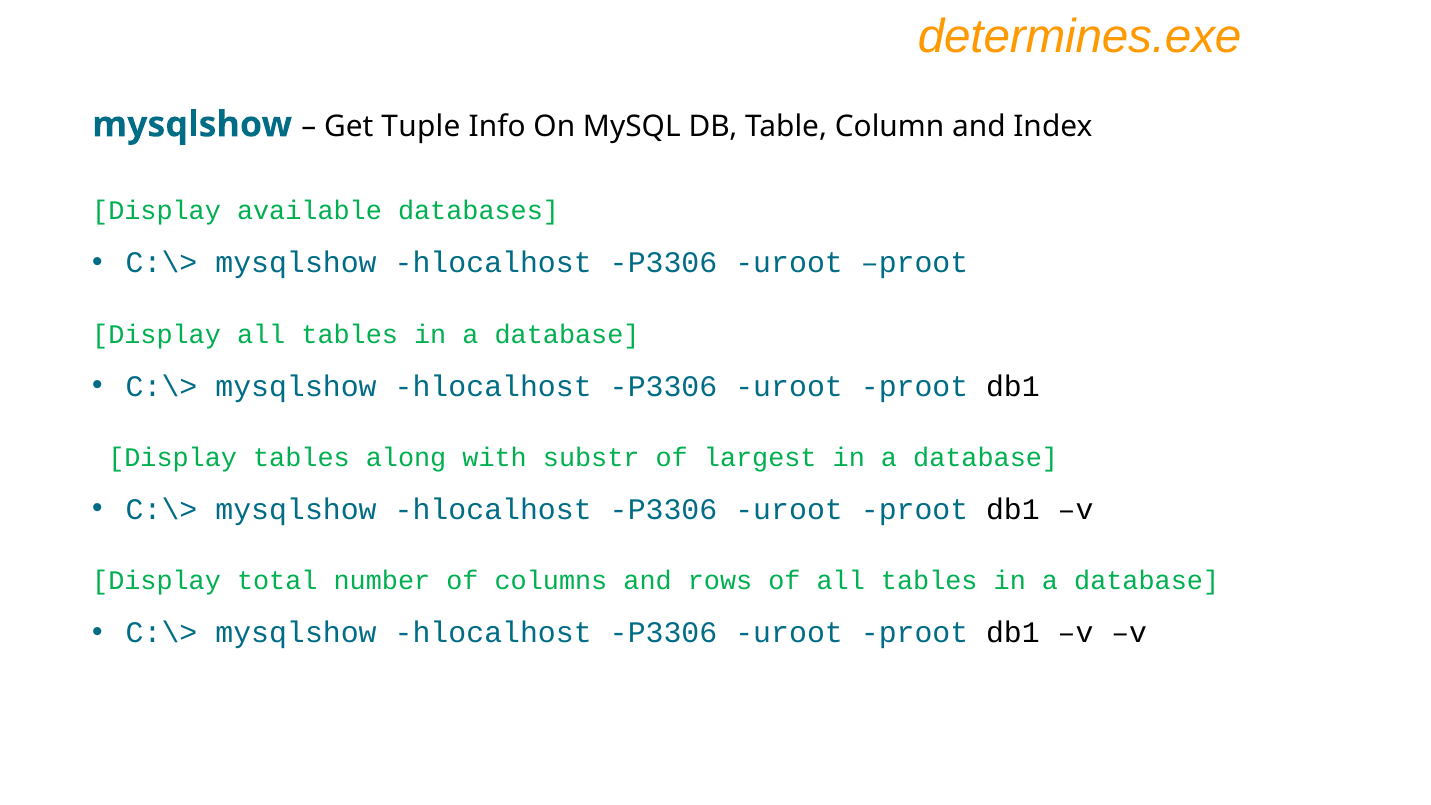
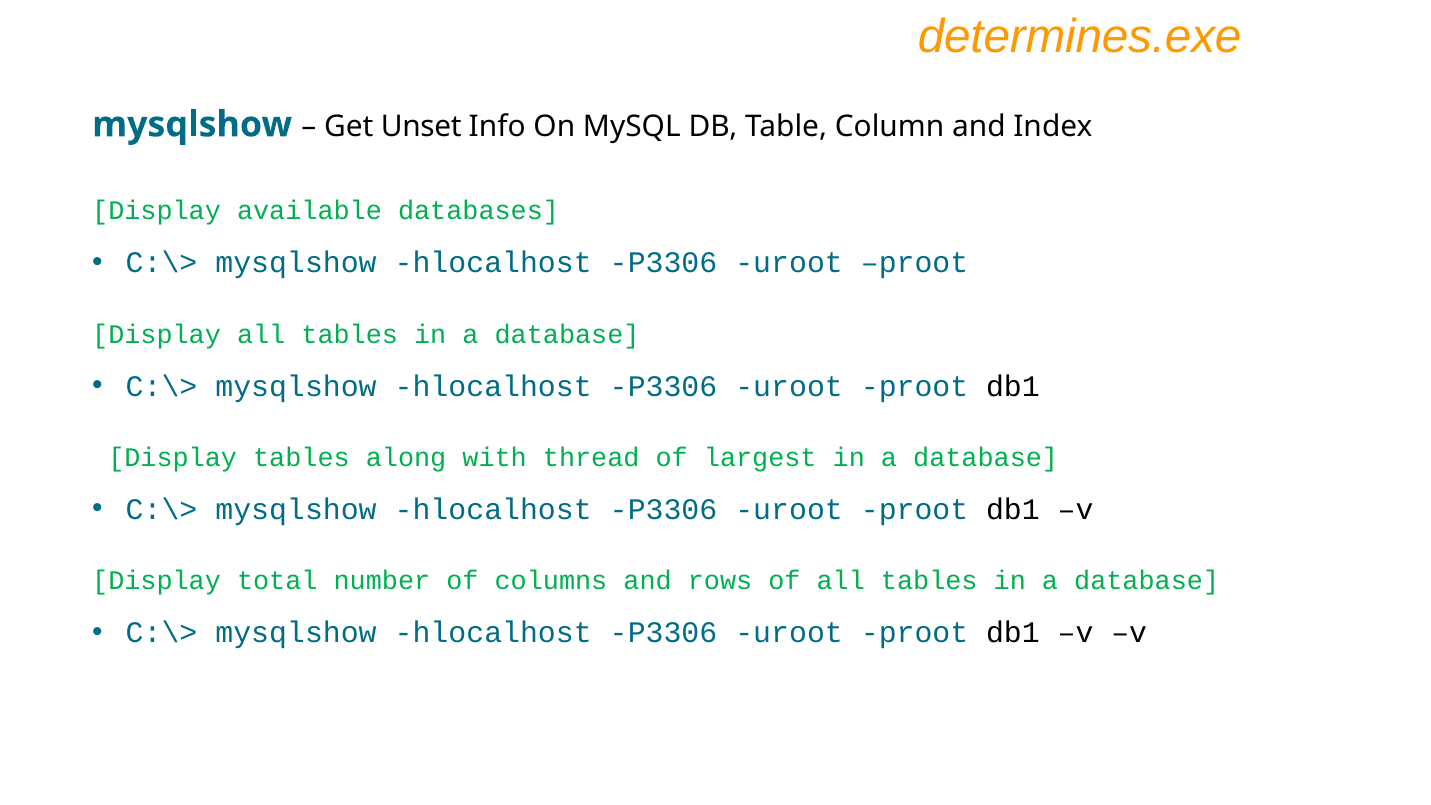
Tuple: Tuple -> Unset (421, 127)
substr: substr -> thread (591, 458)
